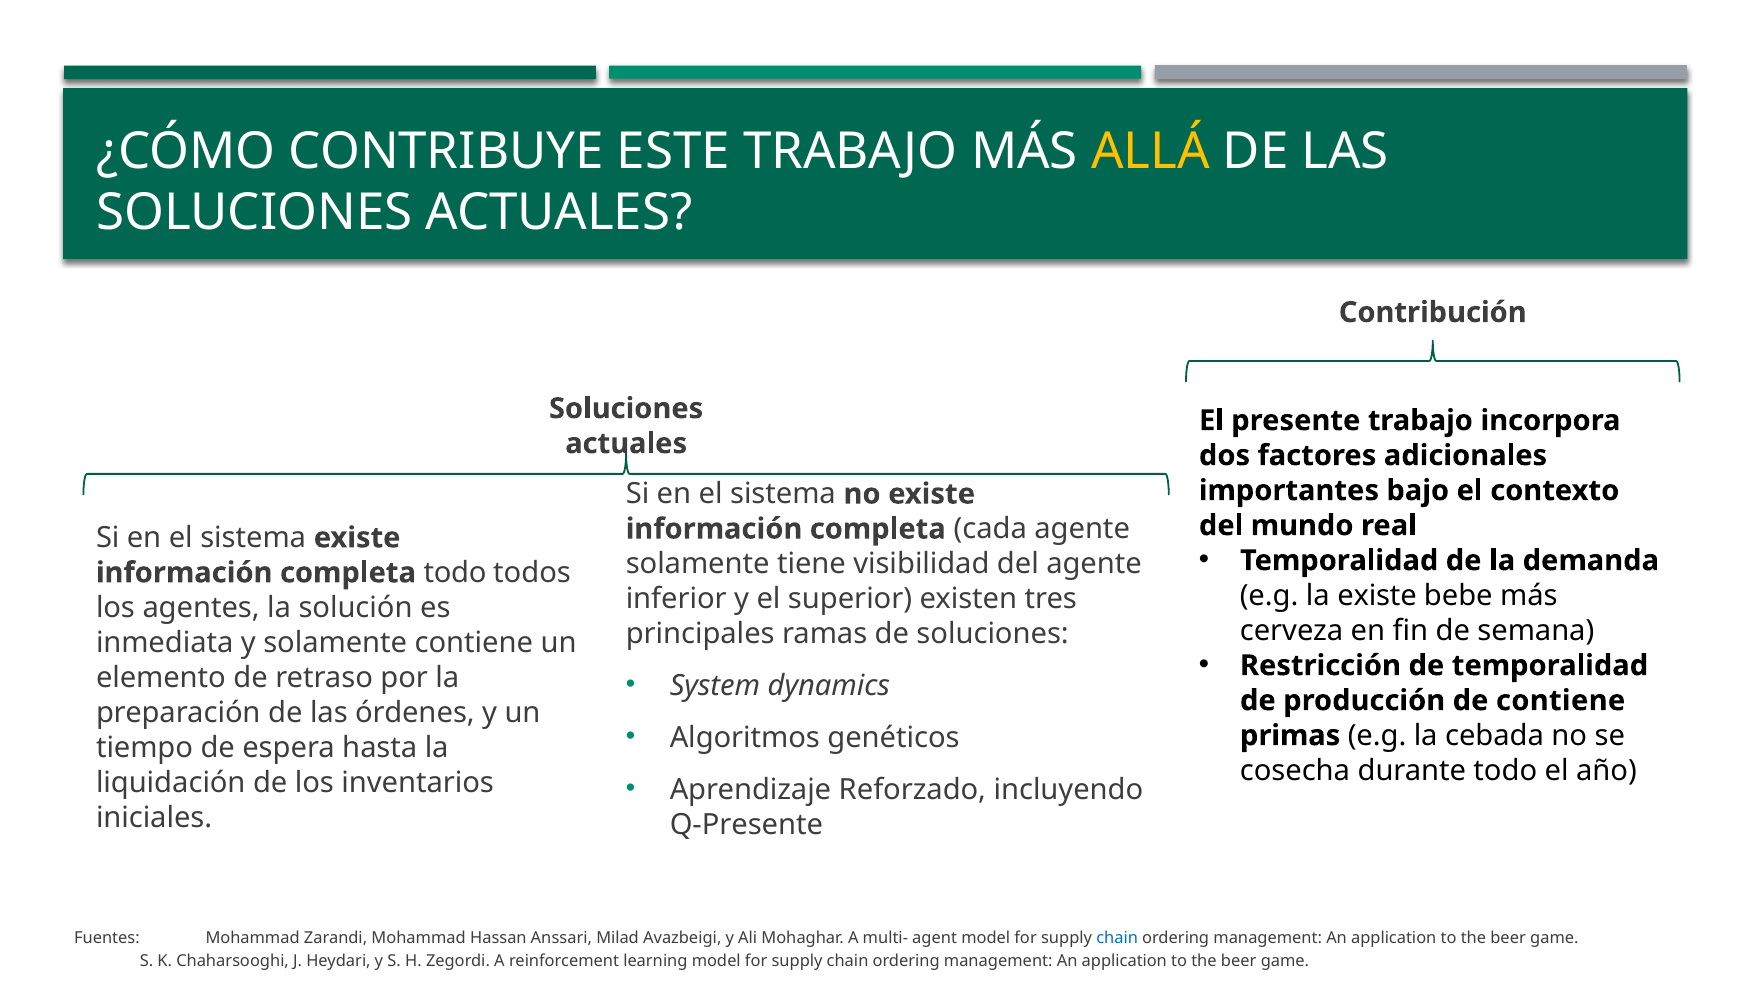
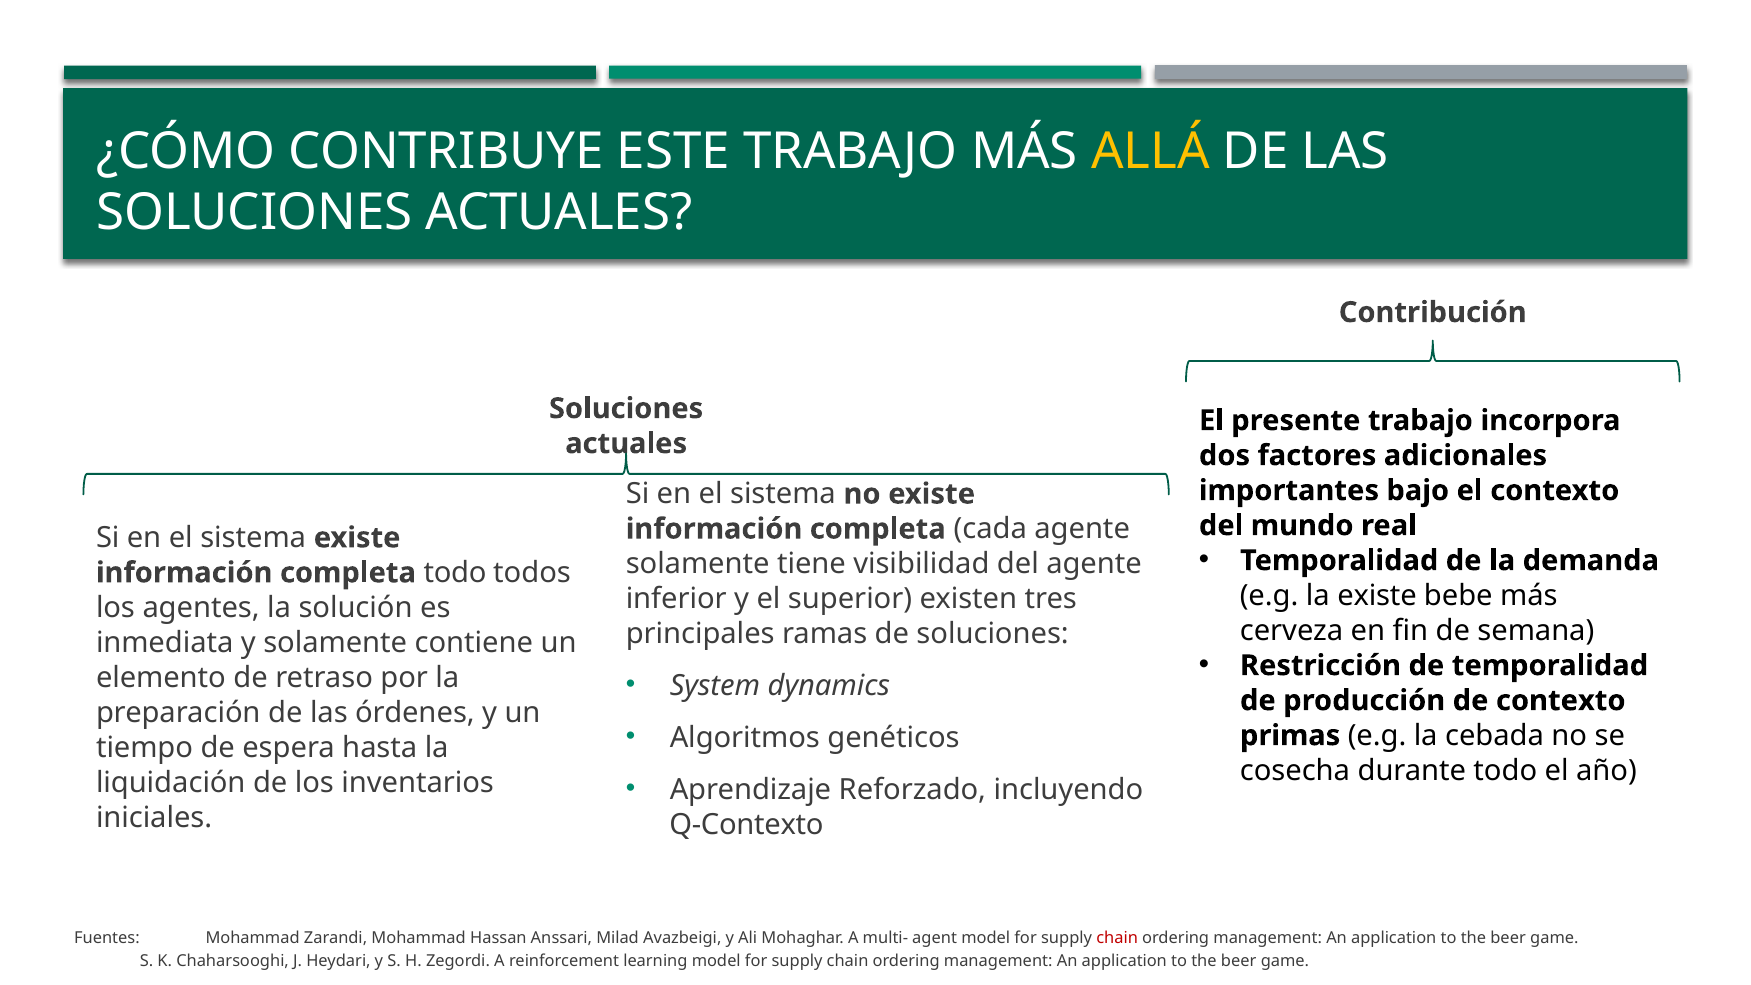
de contiene: contiene -> contexto (1561, 701)
Q-Presente: Q-Presente -> Q-Contexto (746, 824)
chain colour: blue -> red (1117, 938)
